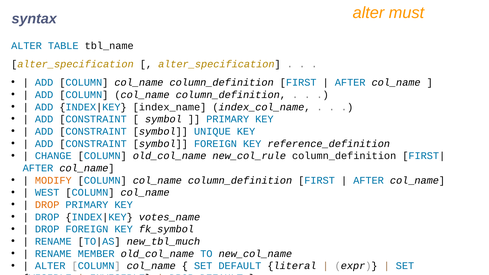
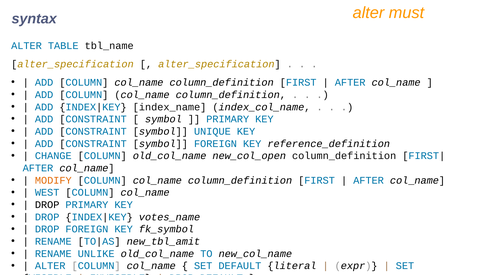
new_col_rule: new_col_rule -> new_col_open (249, 156)
DROP colour: orange -> black (47, 205)
new_tbl_much: new_tbl_much -> new_tbl_amit (163, 242)
MEMBER: MEMBER -> UNLIKE (96, 254)
